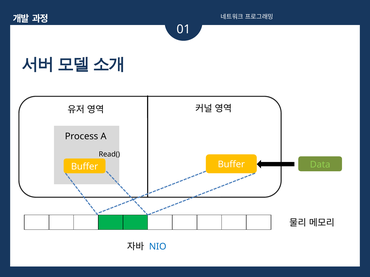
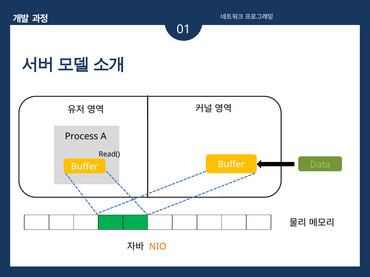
NIO colour: blue -> orange (158, 247)
